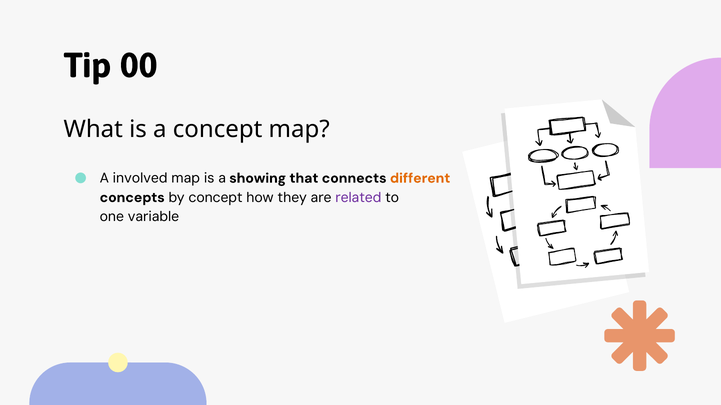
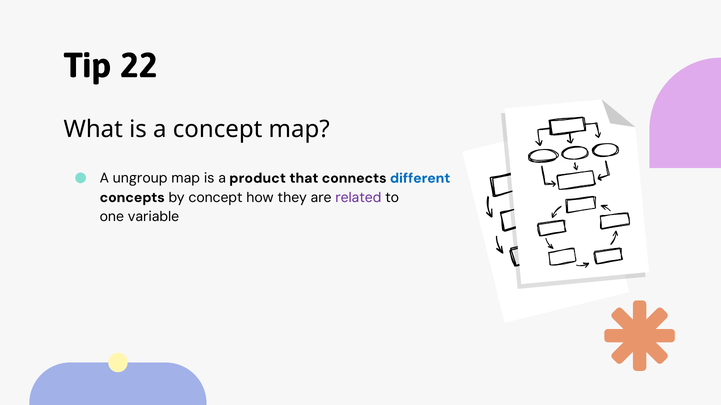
00: 00 -> 22 (139, 66)
involved: involved -> ungroup (140, 178)
showing: showing -> product (258, 178)
different colour: orange -> blue (420, 178)
